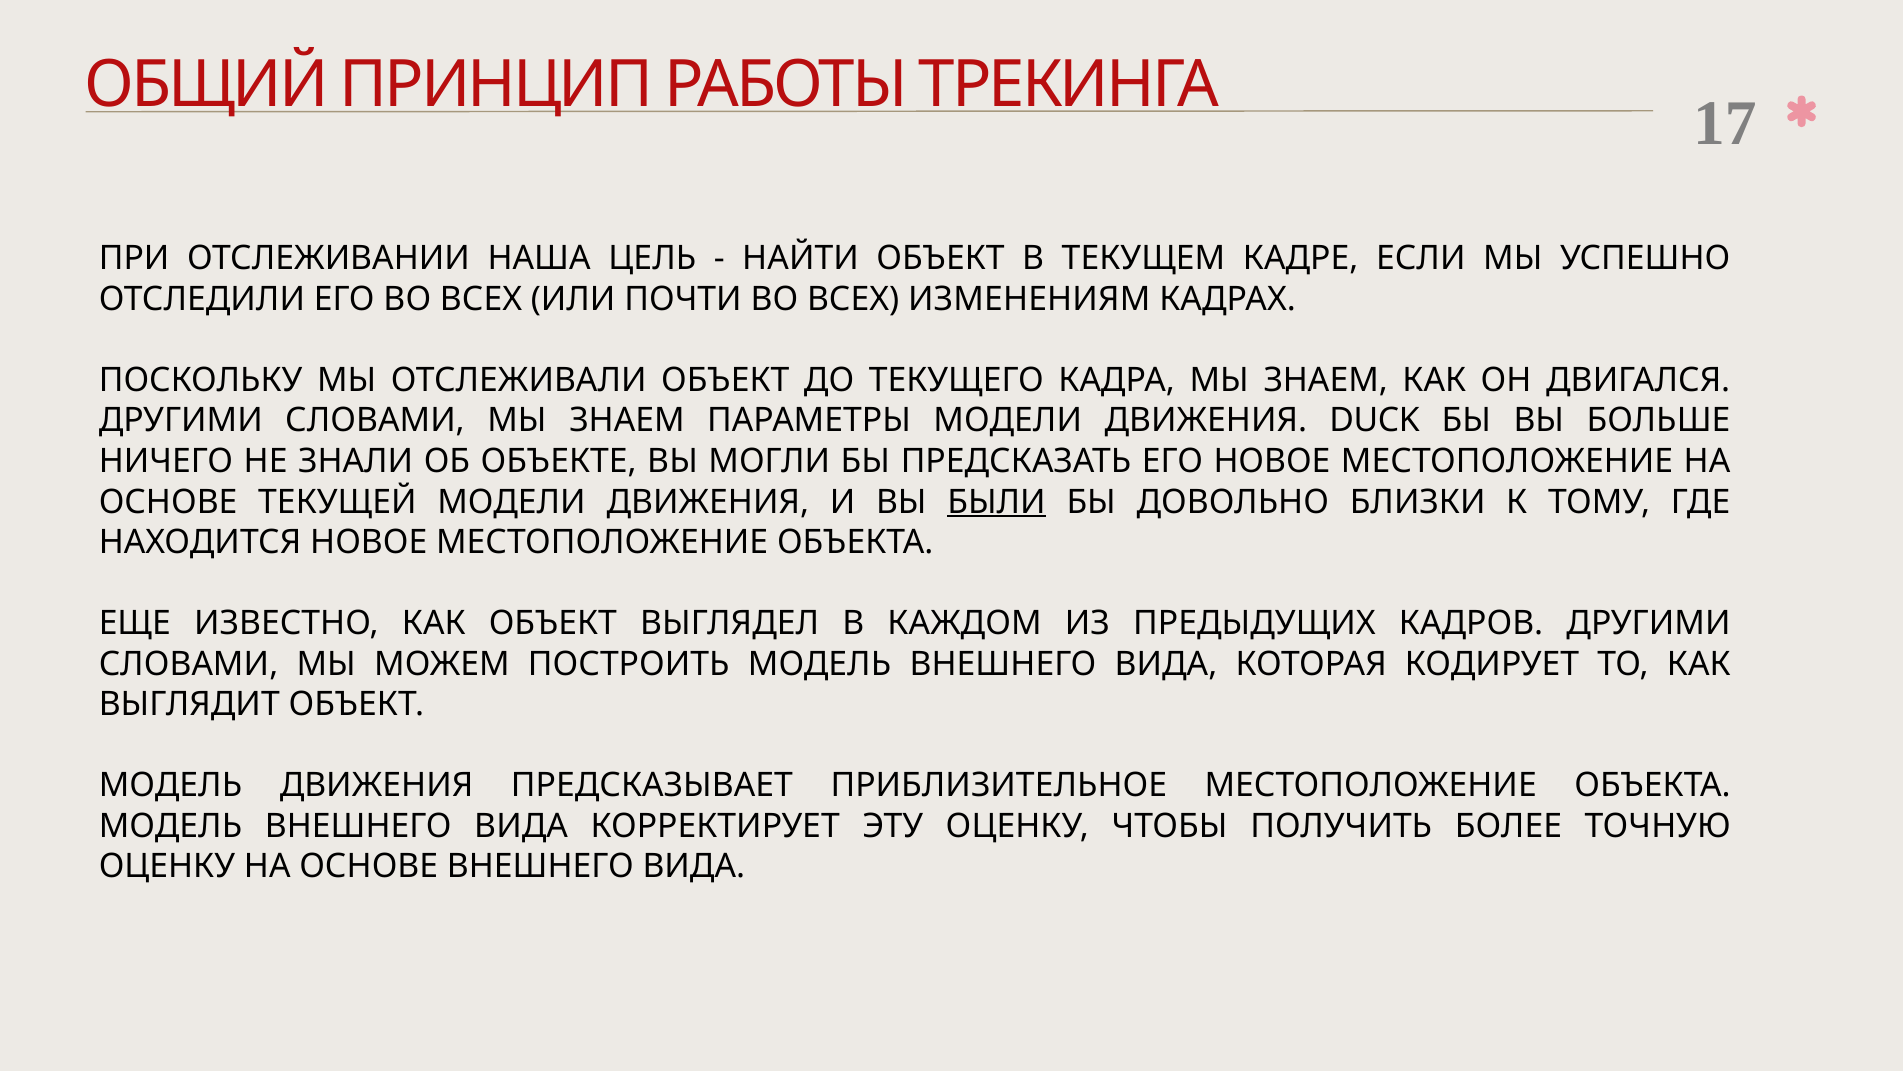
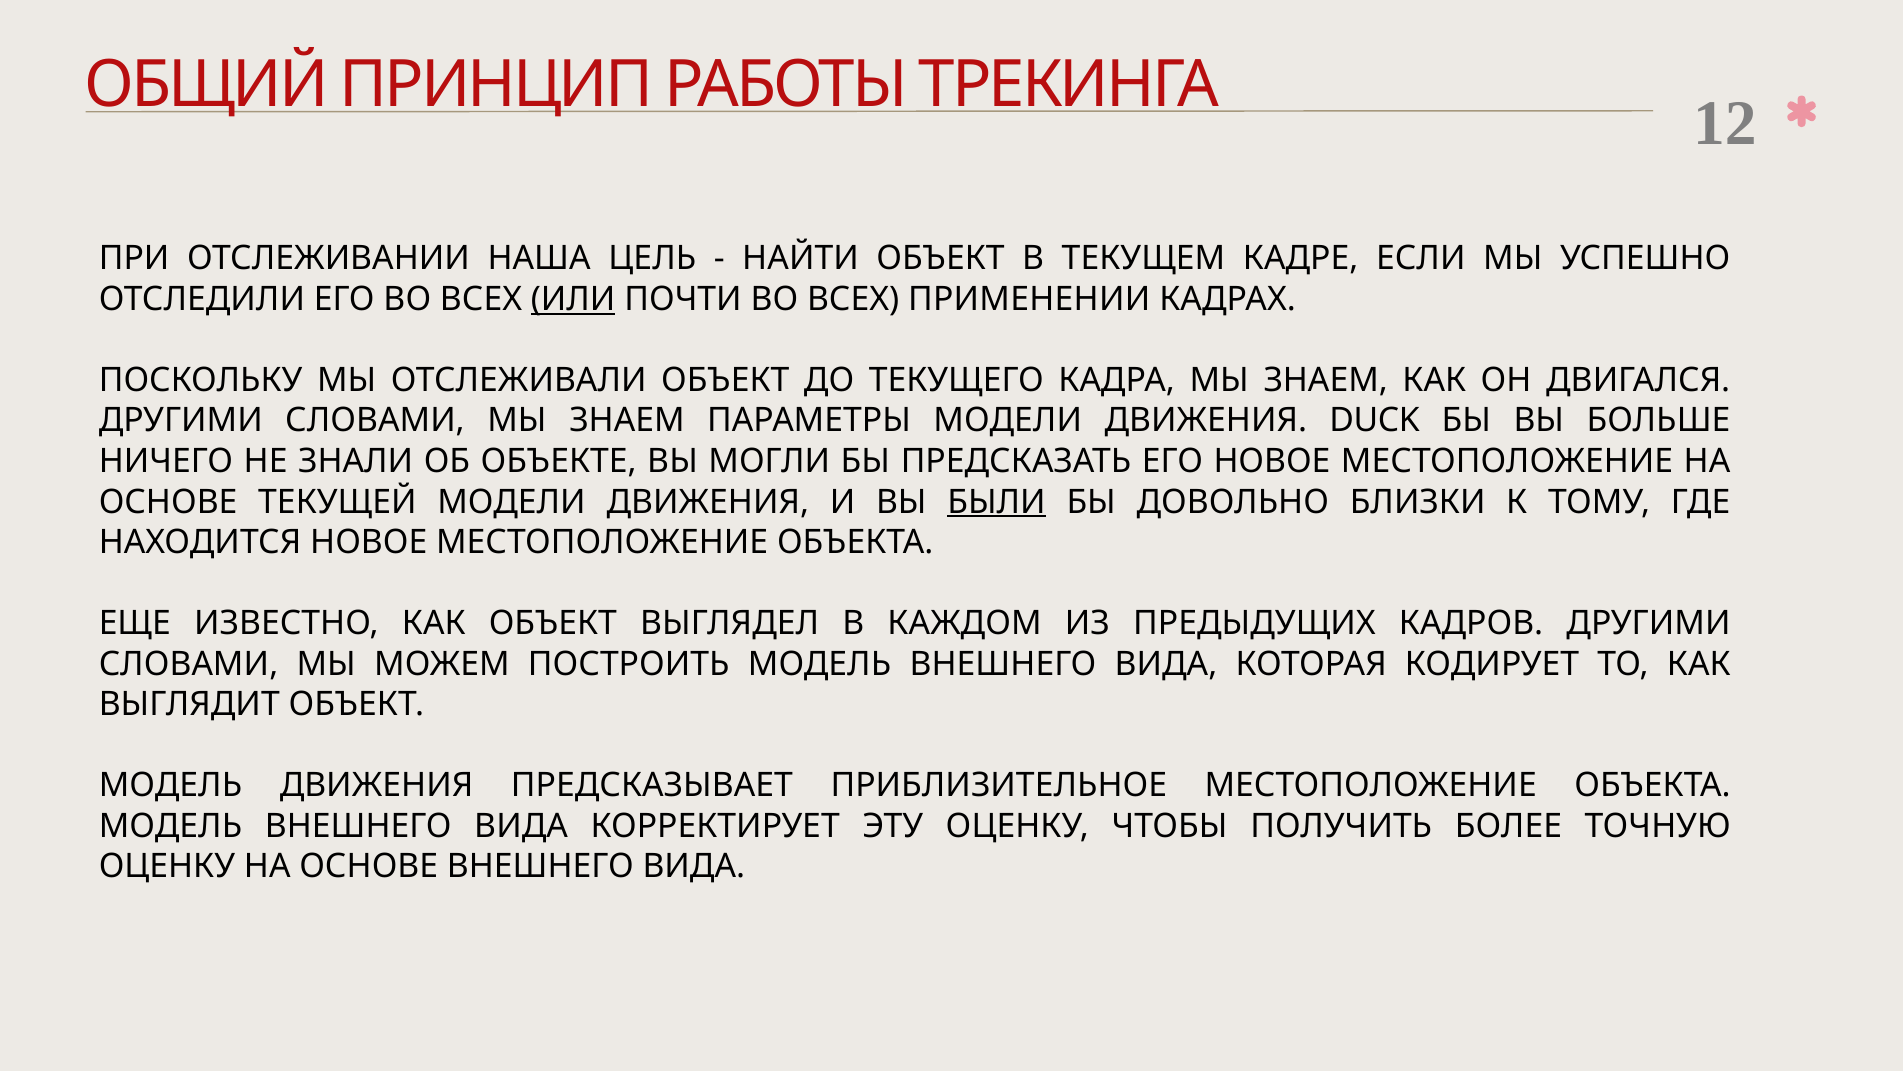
17: 17 -> 12 (1725, 123)
ИЛИ underline: none -> present (573, 299)
ИЗМЕНЕНИЯМ: ИЗМЕНЕНИЯМ -> ПРИМЕНЕНИИ (1029, 299)
